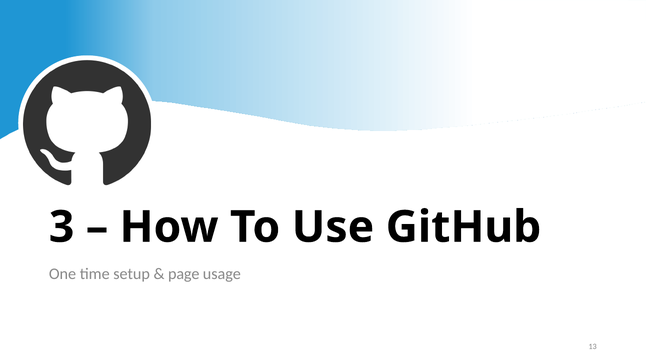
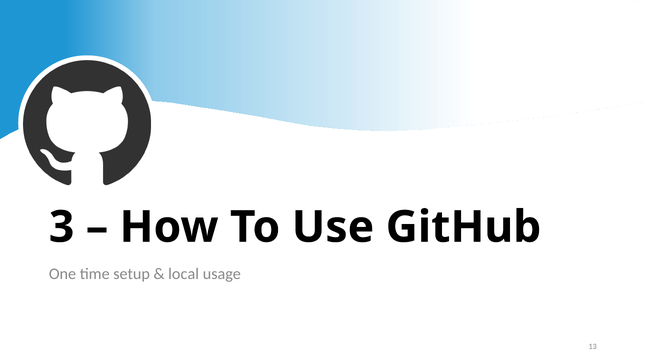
page: page -> local (184, 274)
